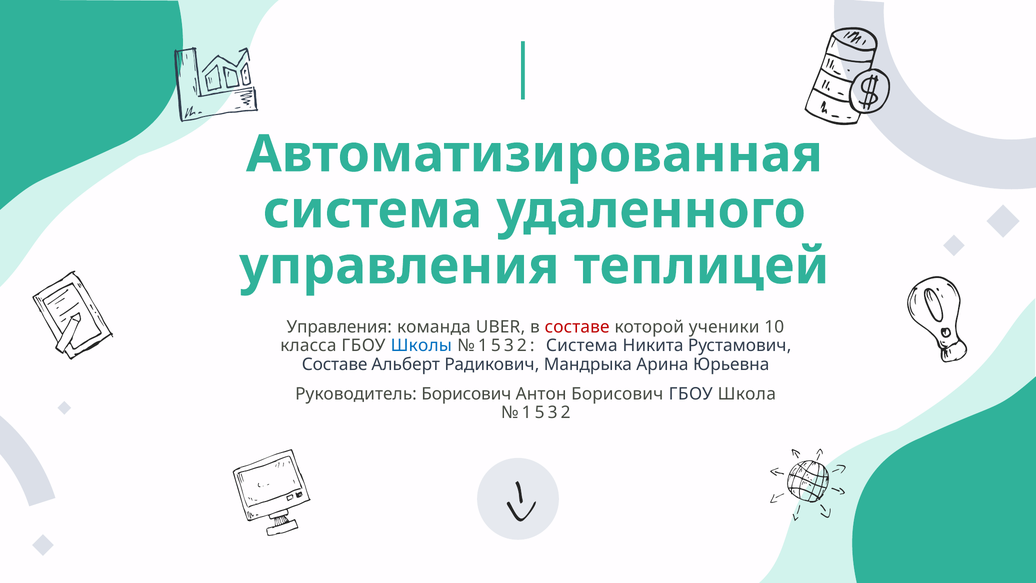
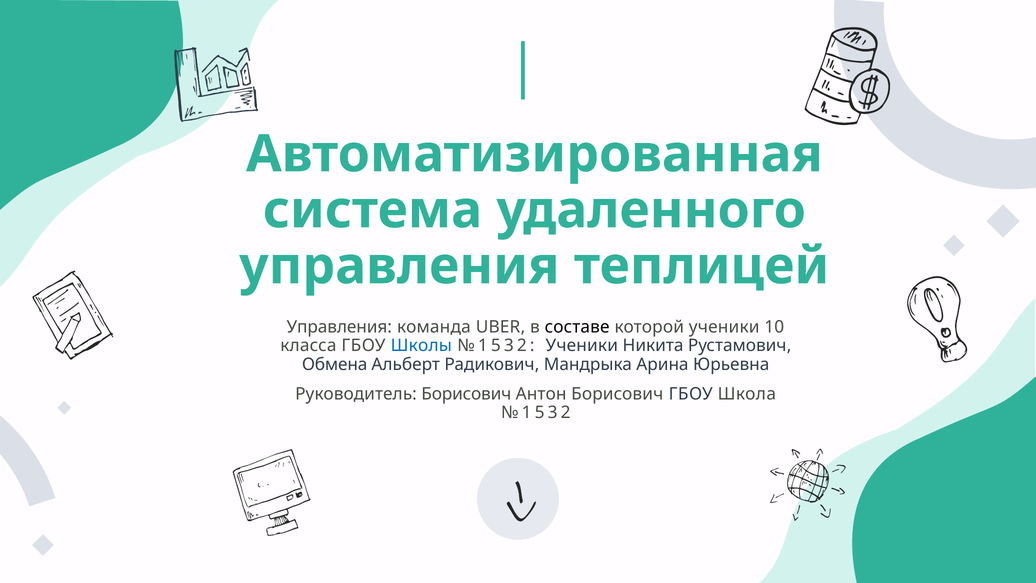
составе colour: red -> black (577, 327)
№1532 Система: Система -> Ученики (582, 346)
Составе: Составе -> Обмена (335, 364)
